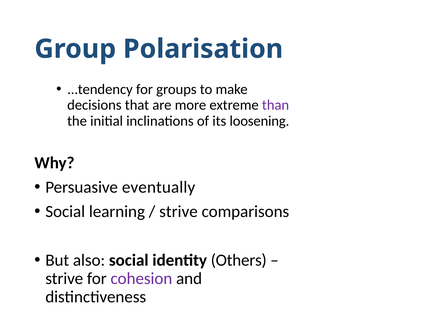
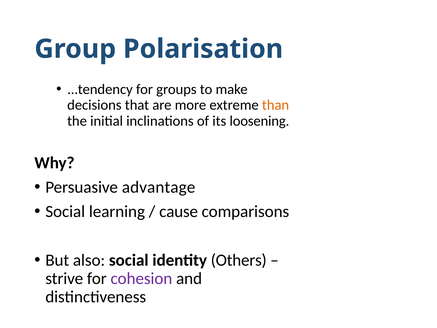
than colour: purple -> orange (276, 105)
eventually: eventually -> advantage (159, 187)
strive: strive -> cause (179, 211)
